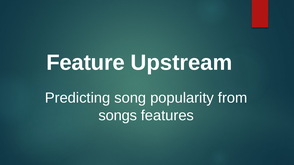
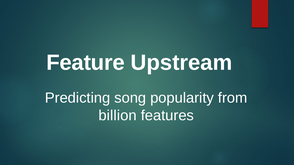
songs: songs -> billion (118, 116)
